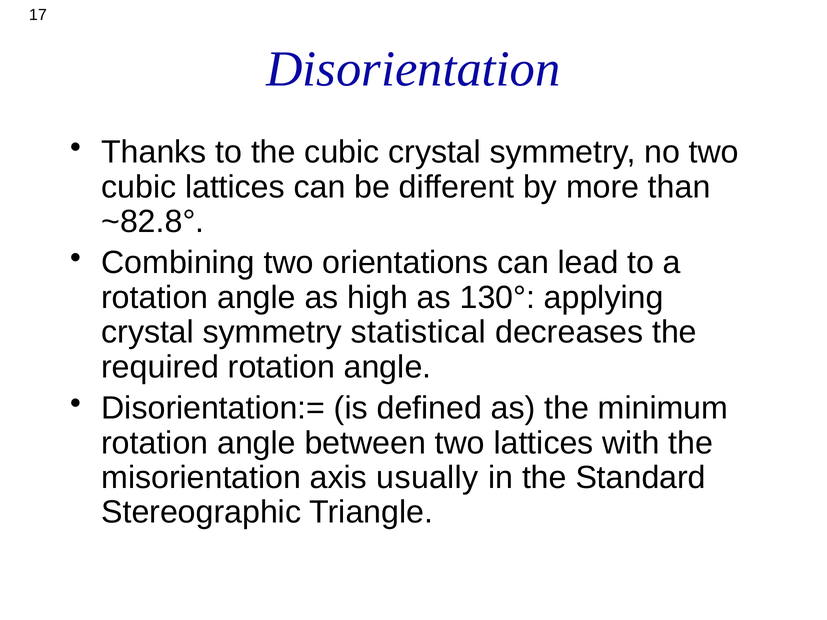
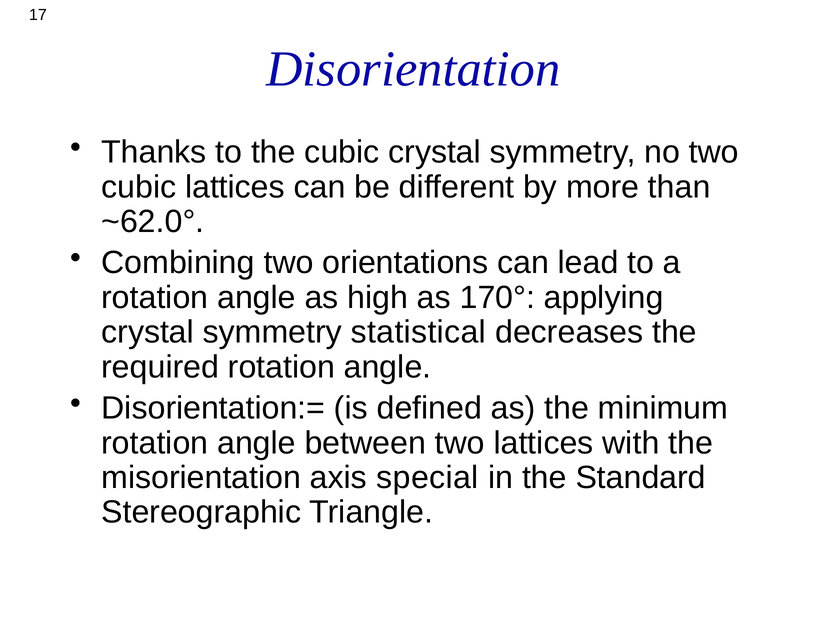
~82.8°: ~82.8° -> ~62.0° (153, 222)
130°: 130° -> 170° (497, 298)
usually: usually -> special (427, 478)
